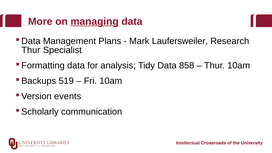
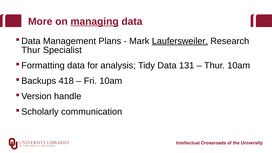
Laufersweiler underline: none -> present (180, 41)
858: 858 -> 131 (187, 66)
519: 519 -> 418 (66, 81)
events: events -> handle (68, 96)
